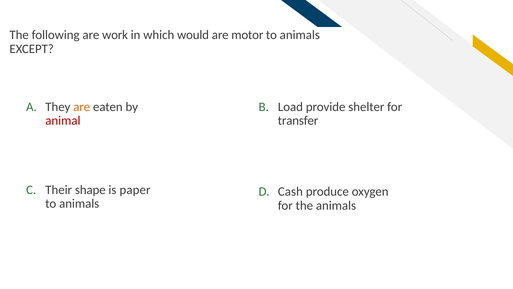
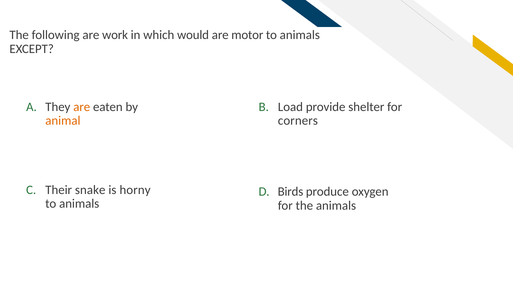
animal colour: red -> orange (63, 120)
transfer: transfer -> corners (298, 120)
shape: shape -> snake (90, 189)
paper: paper -> horny (135, 189)
Cash: Cash -> Birds (290, 191)
